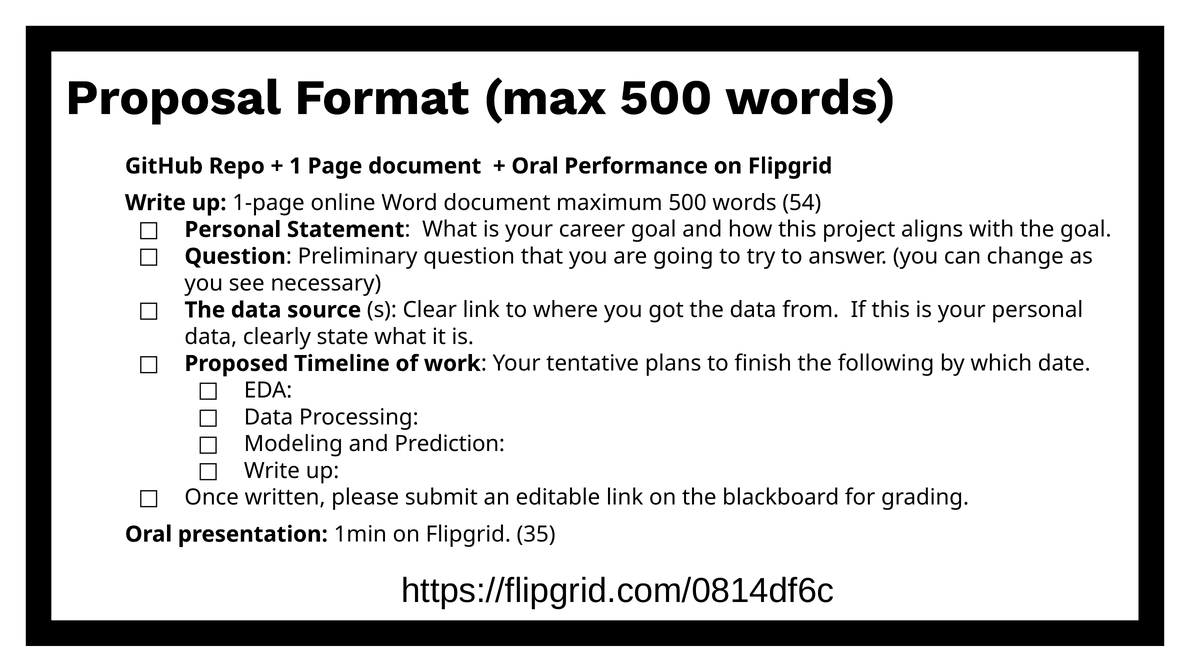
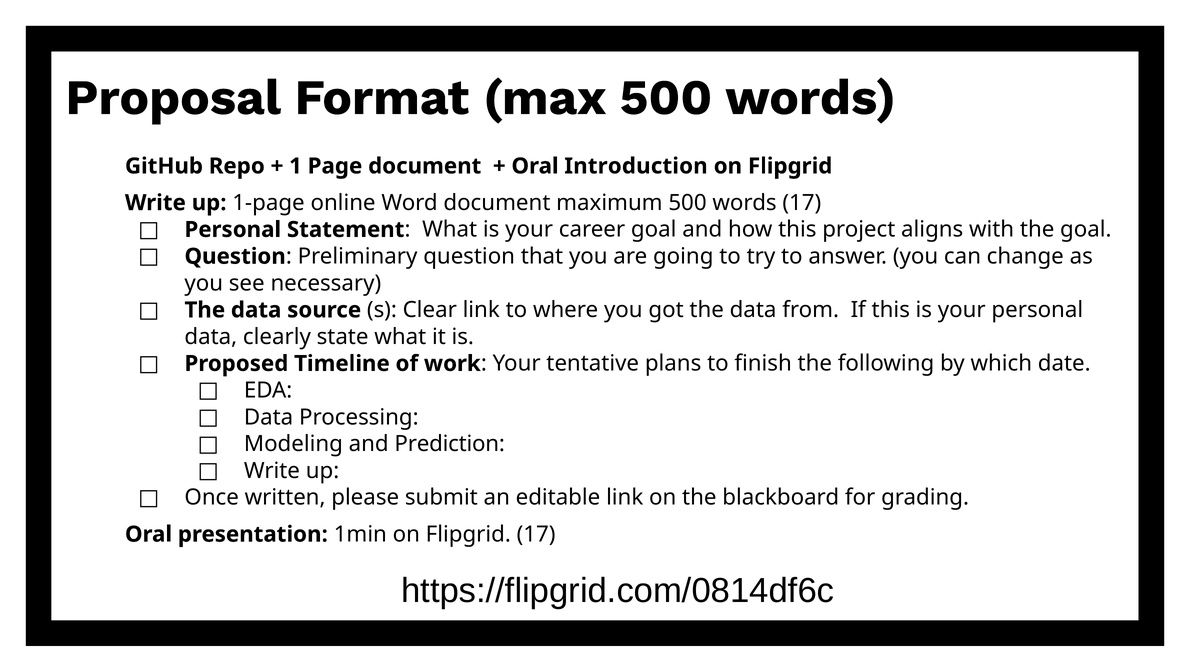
Performance: Performance -> Introduction (636, 166)
words 54: 54 -> 17 (802, 203)
Flipgrid 35: 35 -> 17 (536, 534)
